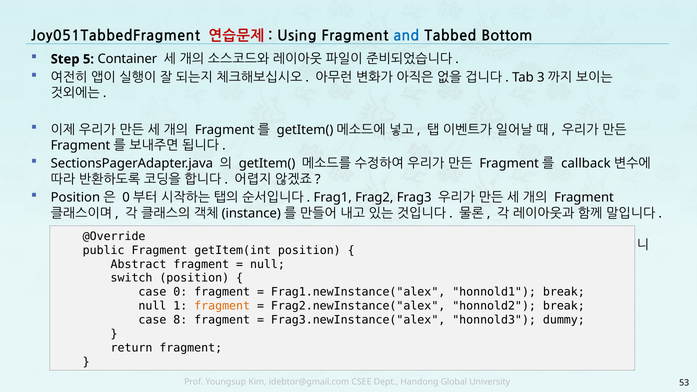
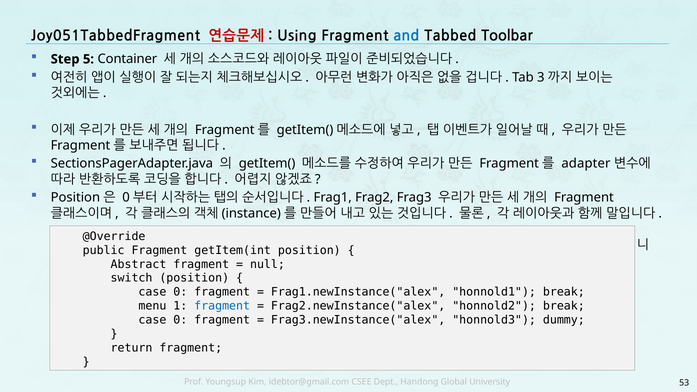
Bottom: Bottom -> Toolbar (507, 36)
callback: callback -> adapter (586, 164)
null: null -> menu (152, 306)
fragment colour: orange -> blue (222, 306)
8: 8 -> 0 (180, 320)
